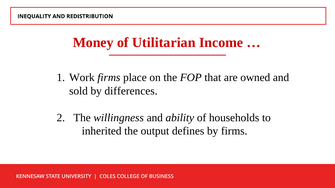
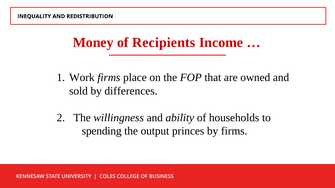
Utilitarian: Utilitarian -> Recipients (164, 43)
inherited: inherited -> spending (102, 131)
defines: defines -> princes (188, 131)
